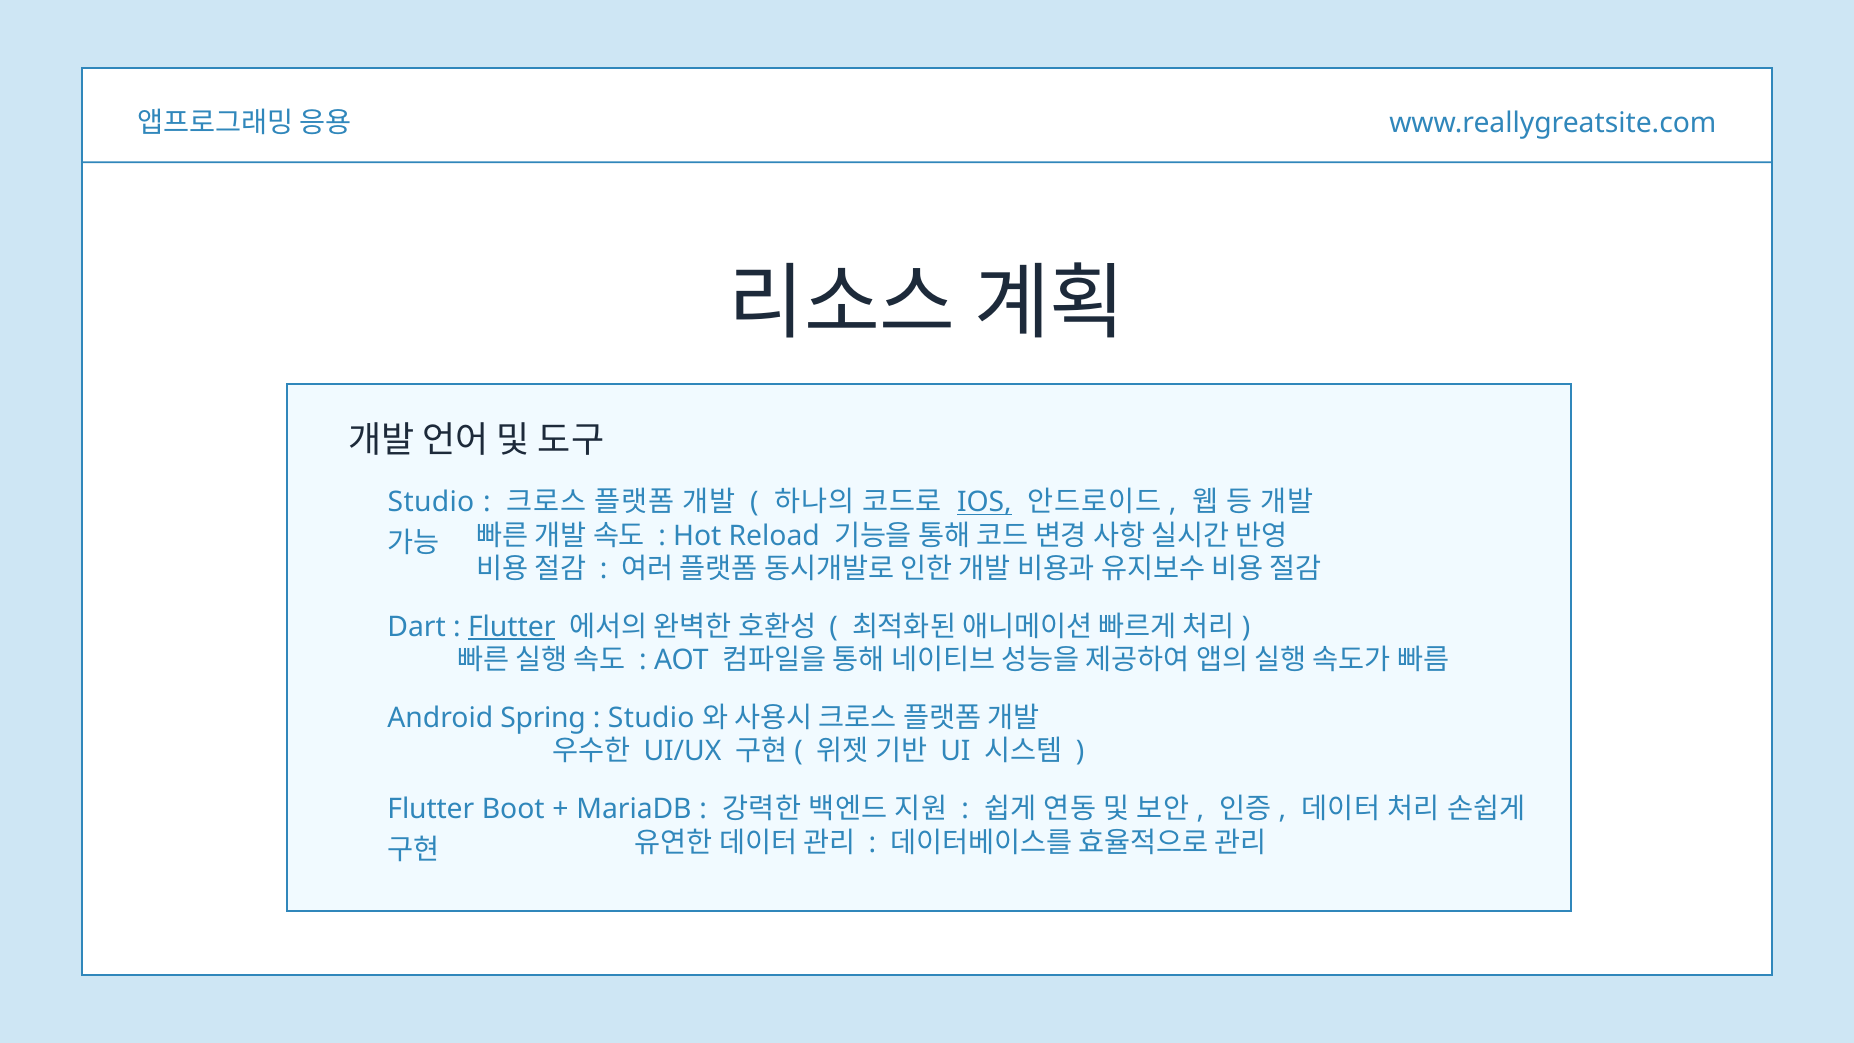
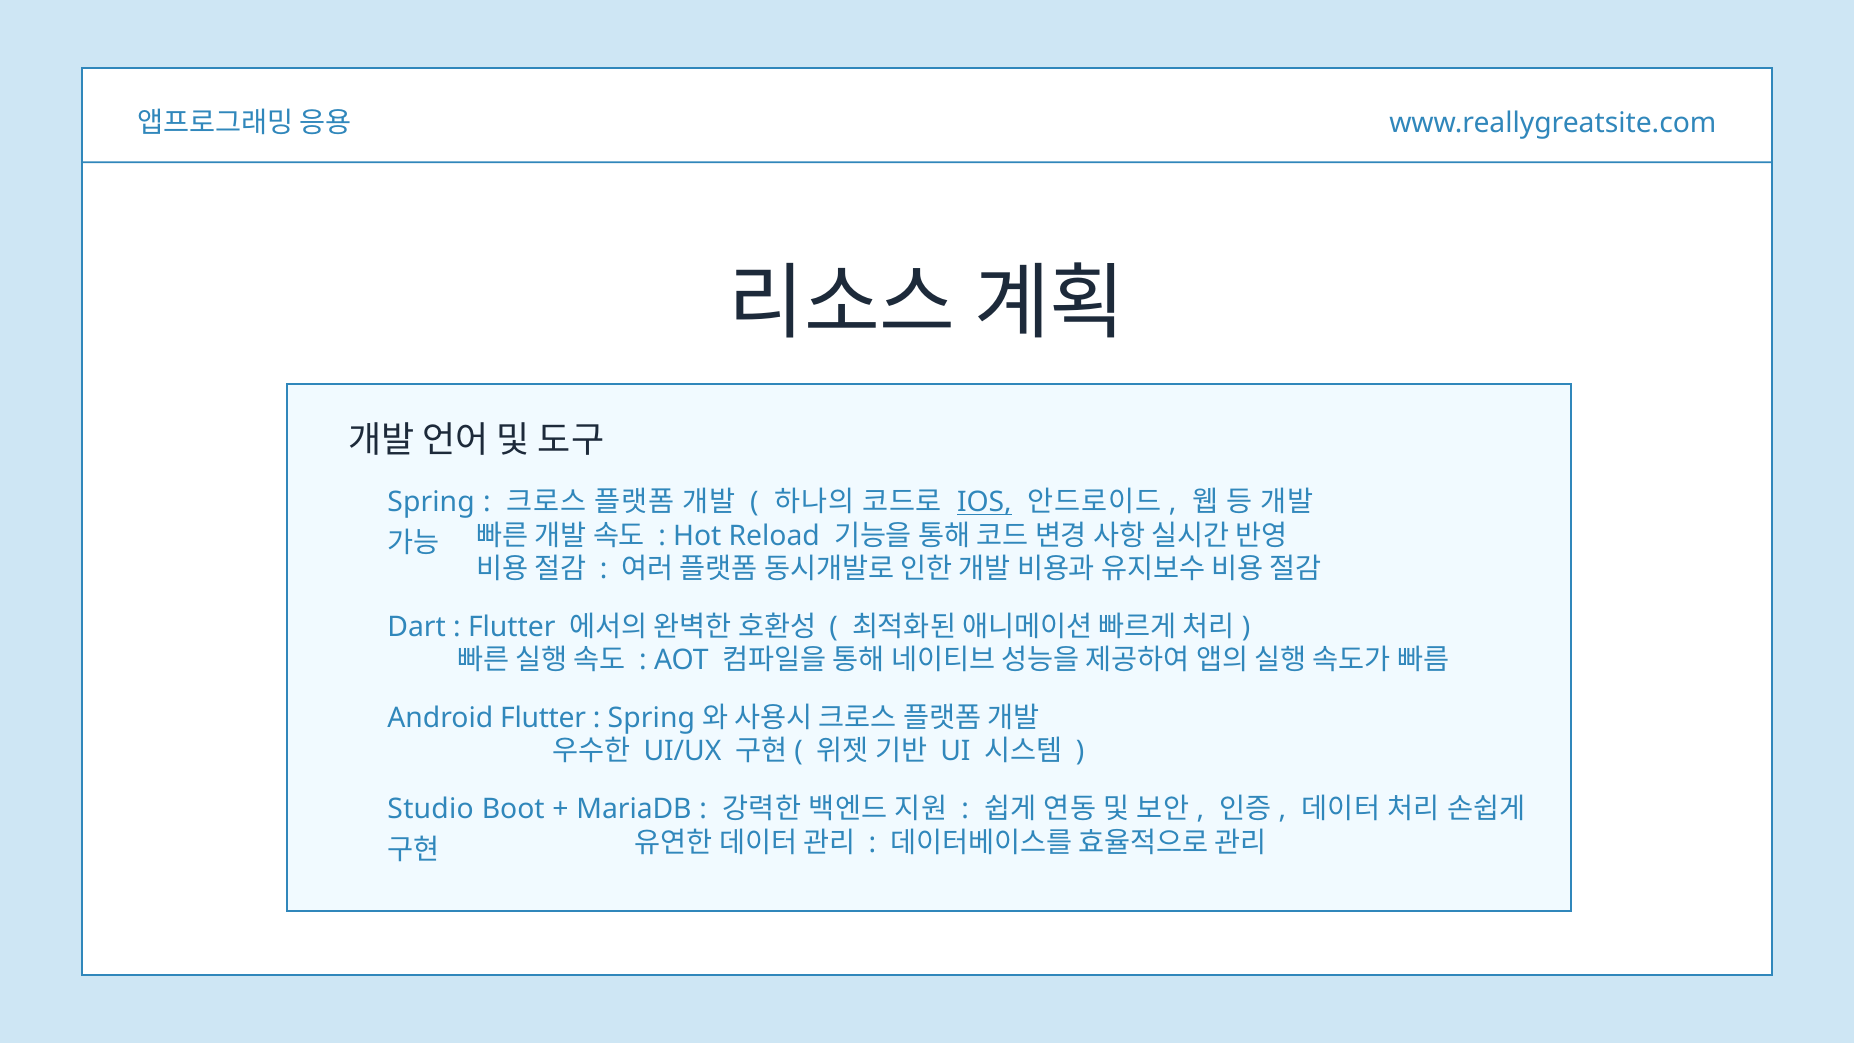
Studio: Studio -> Spring (431, 502)
Flutter underline: present -> none (512, 627)
Android Spring: Spring -> Flutter (543, 718)
Studio: Studio -> Spring (651, 718)
Flutter: Flutter -> Studio (431, 809)
